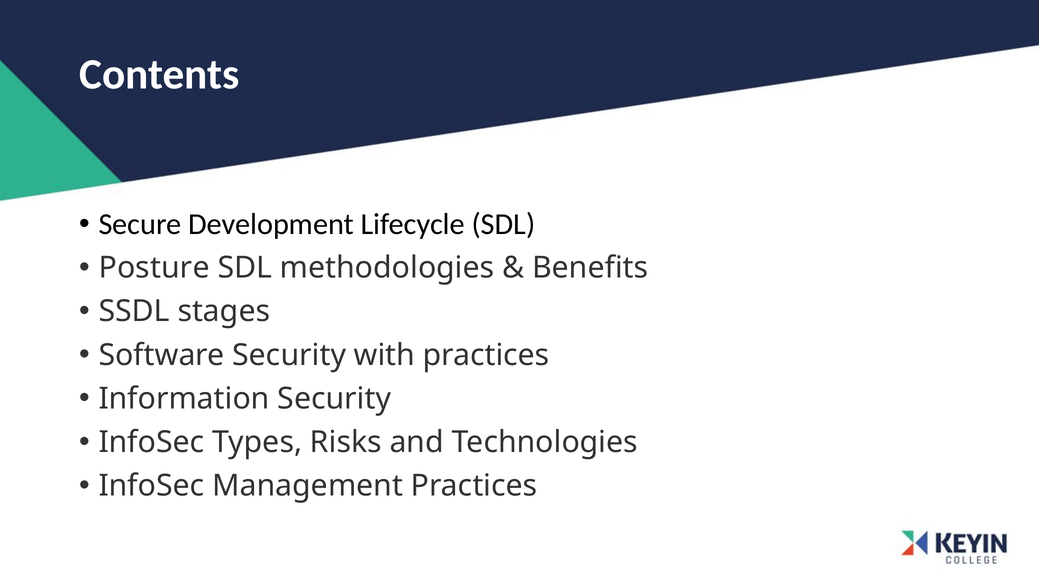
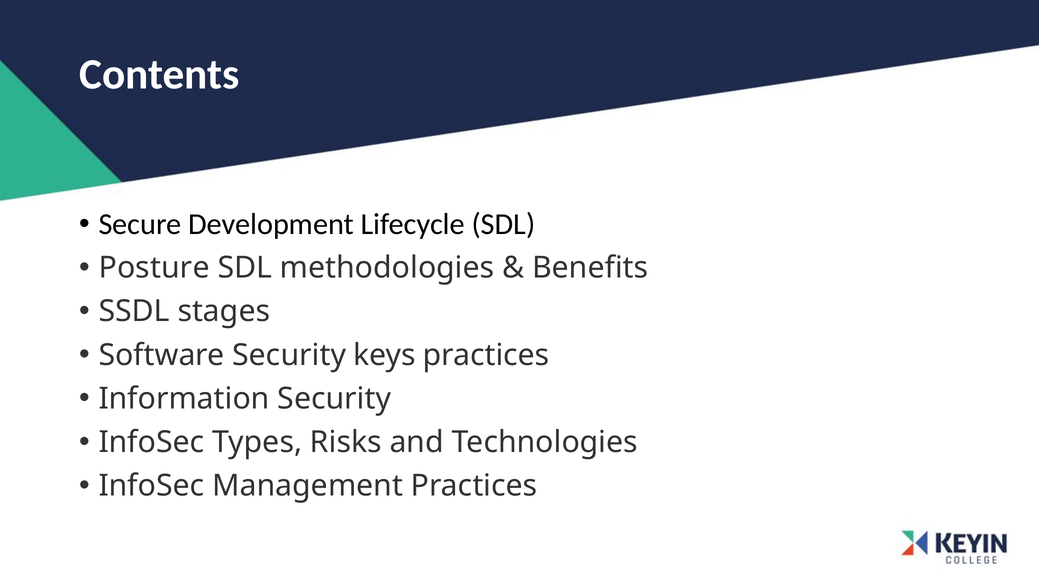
with: with -> keys (384, 355)
